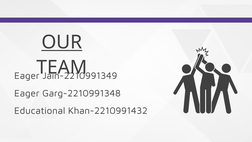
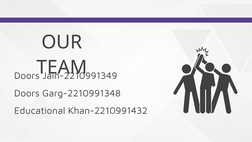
OUR underline: present -> none (62, 42)
Eager: Eager -> Doors (27, 76)
Eager: Eager -> Doors (27, 93)
